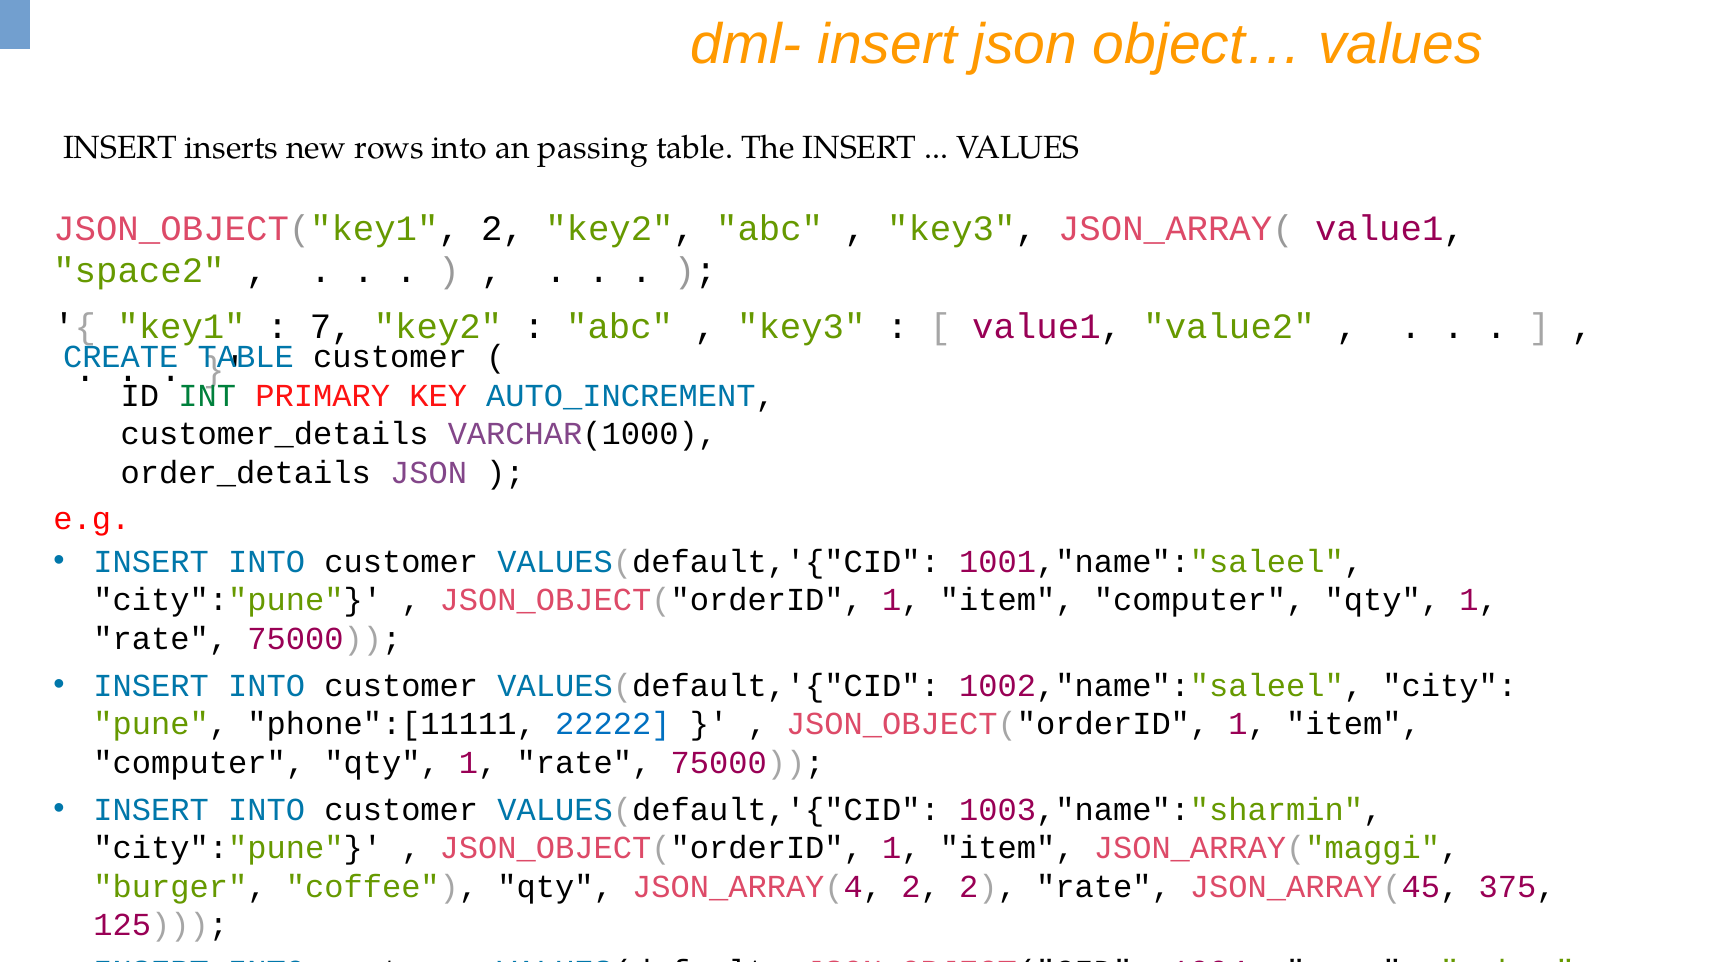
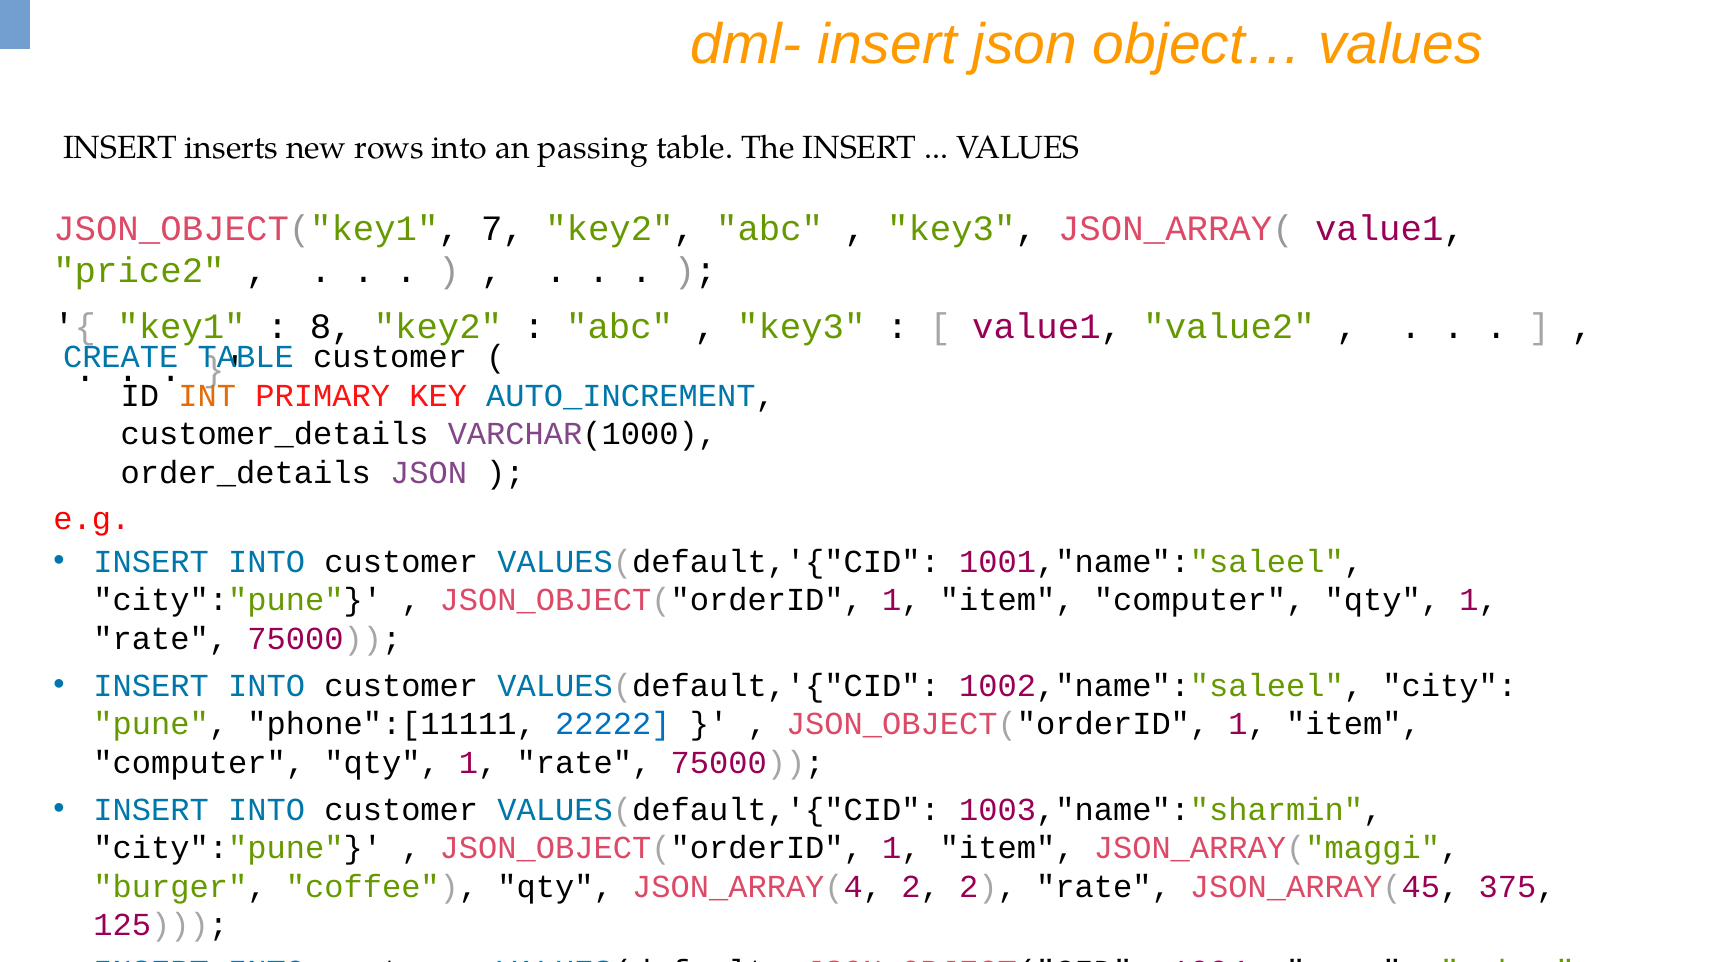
JSON_OBJECT("key1 2: 2 -> 7 (503, 228)
space2: space2 -> price2 (139, 271)
7: 7 -> 8 (331, 327)
INT colour: green -> orange (207, 396)
